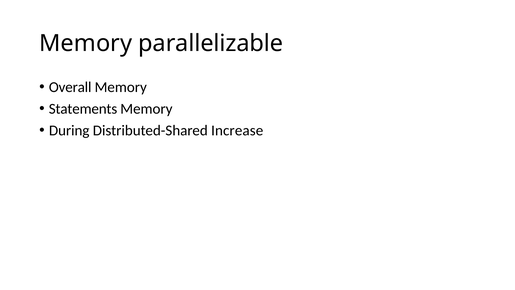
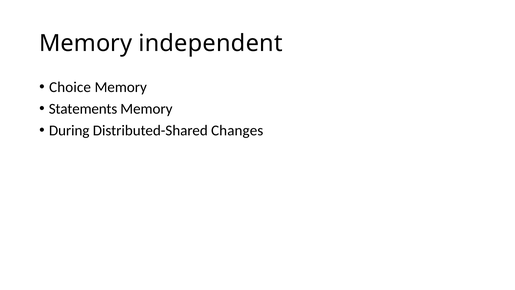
parallelizable: parallelizable -> independent (210, 43)
Overall: Overall -> Choice (70, 87)
Increase: Increase -> Changes (237, 130)
